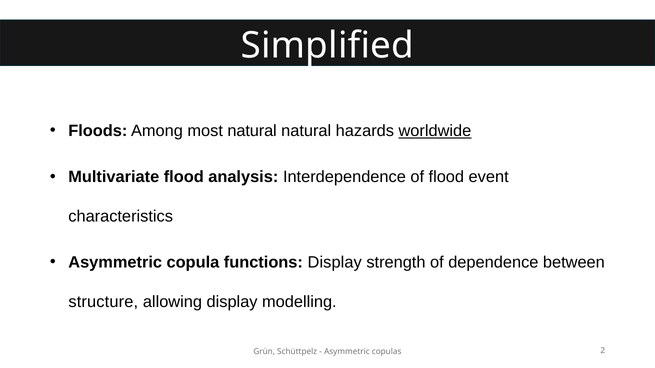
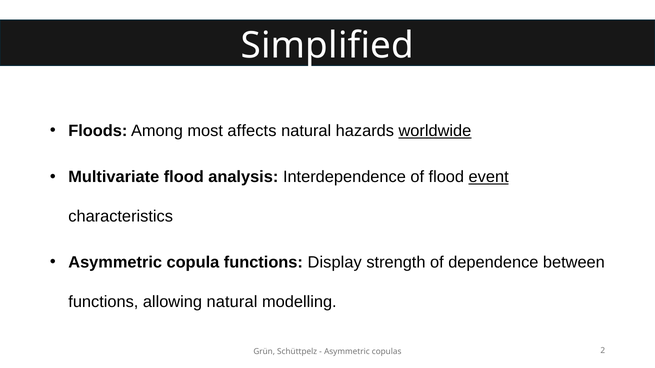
most natural: natural -> affects (252, 131)
event underline: none -> present (489, 177)
structure: structure -> functions (103, 302)
allowing display: display -> natural (232, 302)
